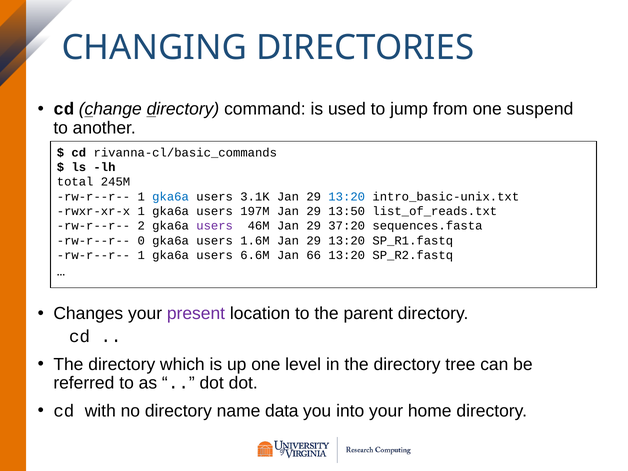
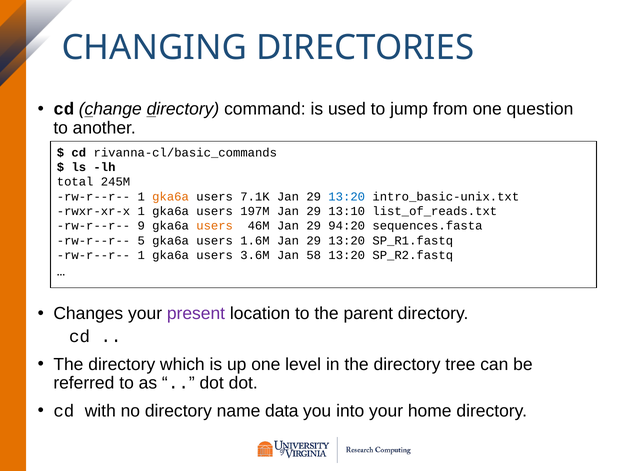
suspend: suspend -> question (540, 109)
gka6a colour: blue -> orange (171, 197)
3.1K: 3.1K -> 7.1K (255, 197)
13:50: 13:50 -> 13:10 (347, 211)
2: 2 -> 9 (141, 226)
users colour: purple -> orange (215, 226)
37:20: 37:20 -> 94:20 (347, 226)
0: 0 -> 5 (141, 241)
6.6M: 6.6M -> 3.6M (255, 255)
66: 66 -> 58 (314, 255)
